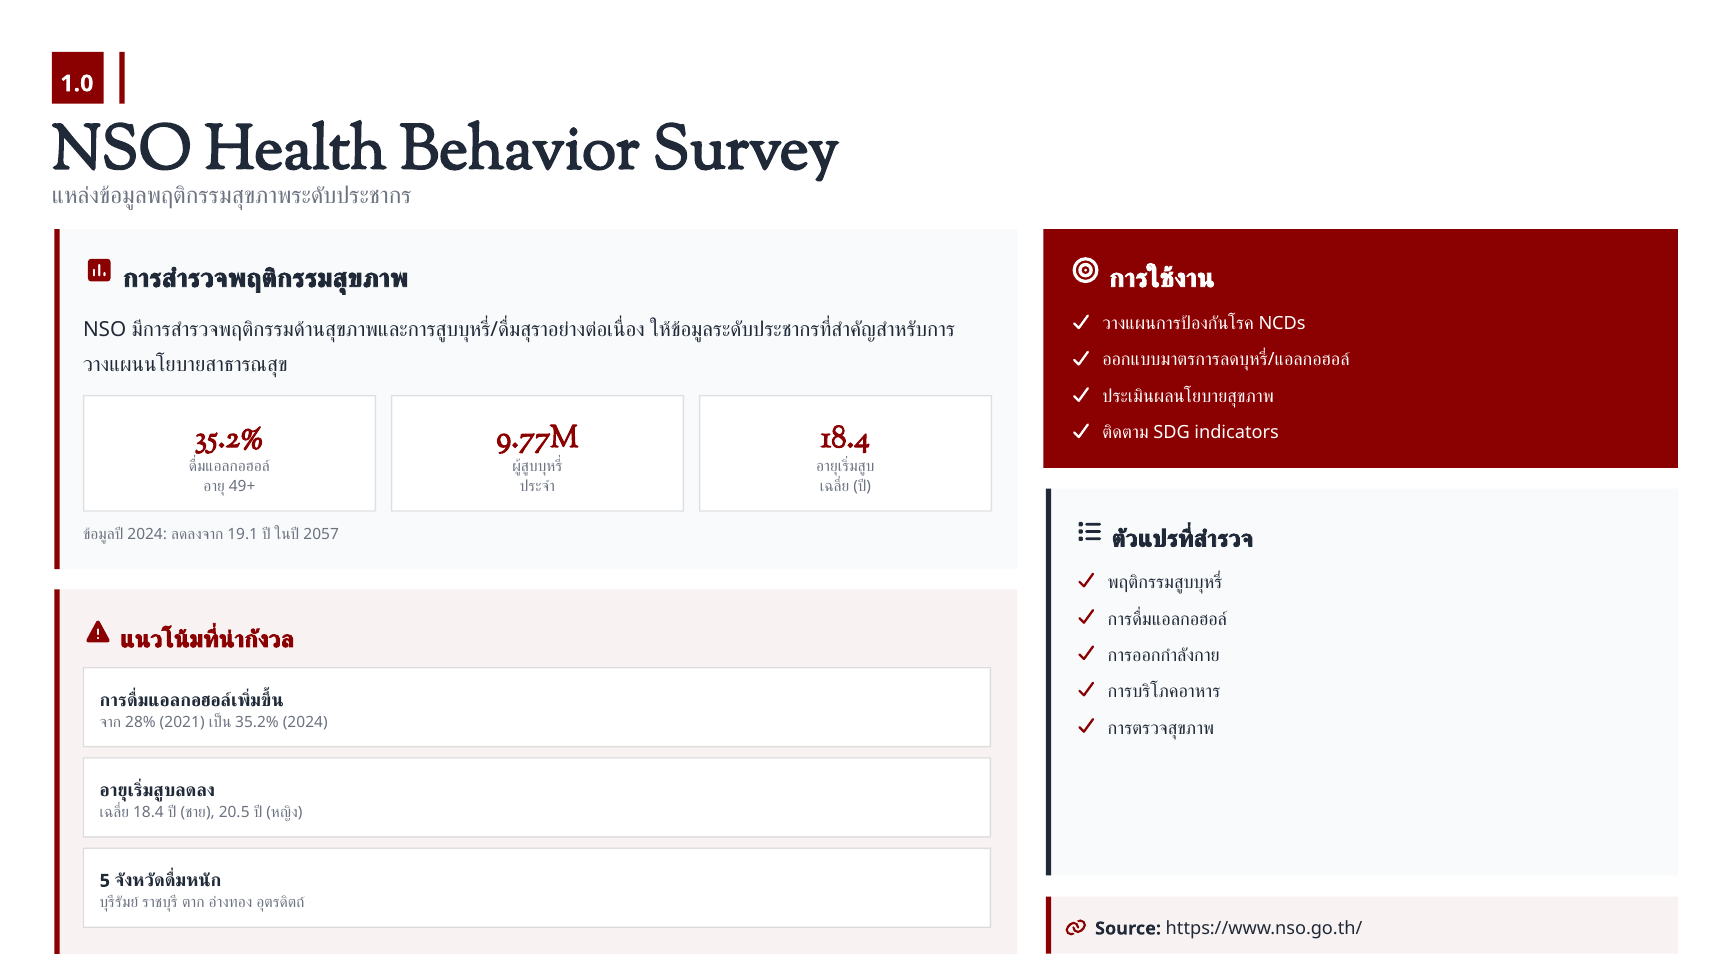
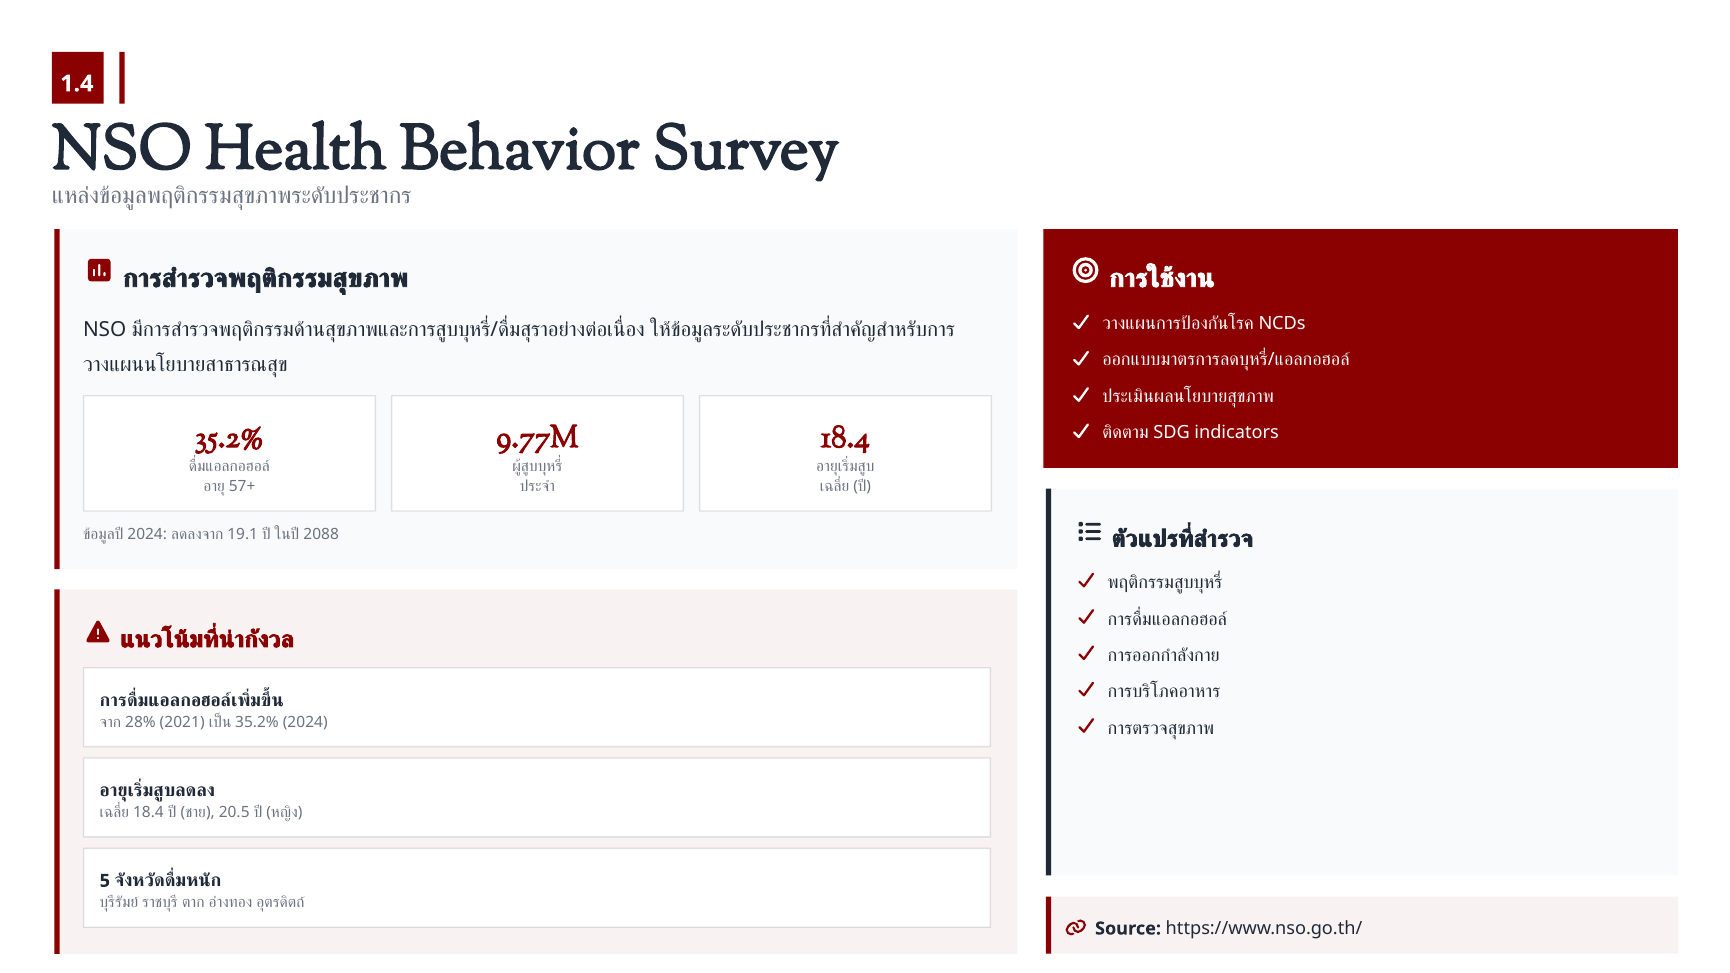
1.0: 1.0 -> 1.4 (77, 84)
49+: 49+ -> 57+ (242, 487)
2057: 2057 -> 2088 (321, 534)
